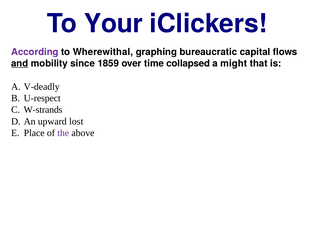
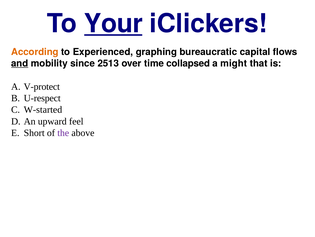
Your underline: none -> present (113, 24)
According colour: purple -> orange (35, 52)
Wherewithal: Wherewithal -> Experienced (103, 52)
1859: 1859 -> 2513 (108, 63)
V-deadly: V-deadly -> V-protect (42, 86)
W-strands: W-strands -> W-started (43, 109)
lost: lost -> feel (76, 121)
Place: Place -> Short (34, 132)
